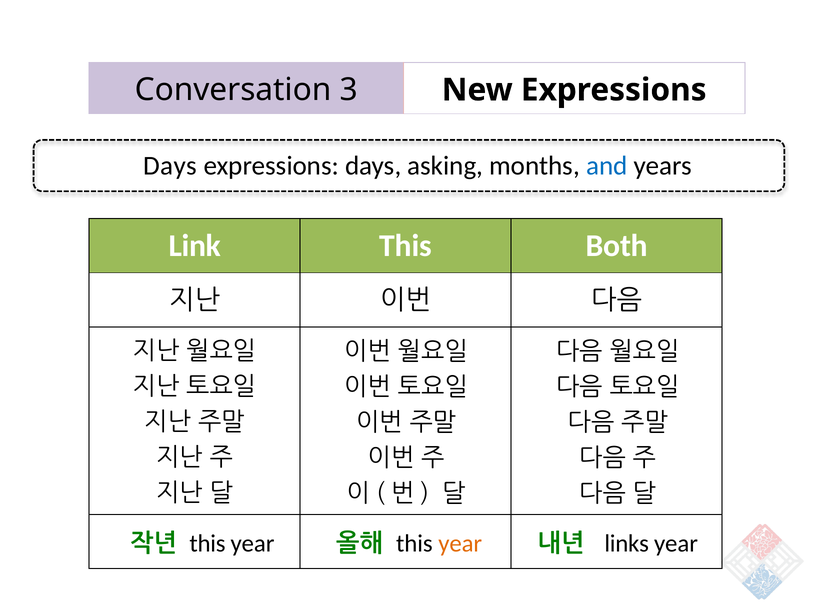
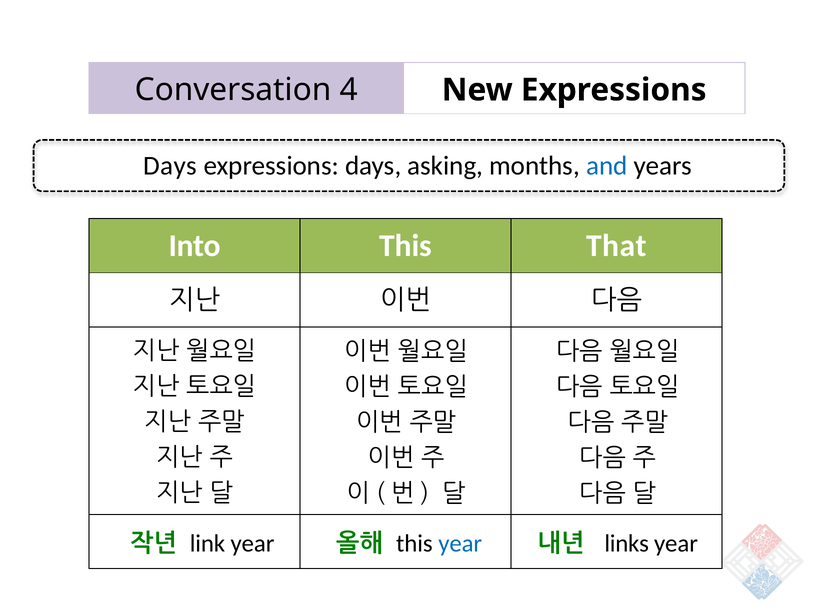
3: 3 -> 4 (349, 90)
Link: Link -> Into (195, 246)
Both: Both -> That (617, 246)
this: this -> link (207, 543)
year colour: orange -> blue (460, 543)
